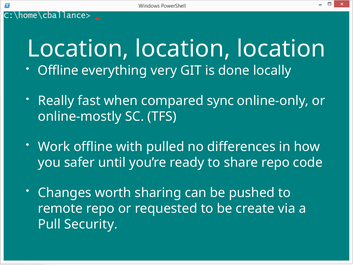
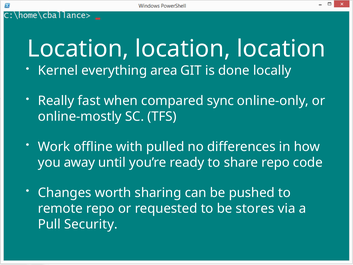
Offline: Offline -> Kernel (58, 71)
very: very -> area (164, 71)
safer: safer -> away (79, 162)
create: create -> stores (255, 208)
